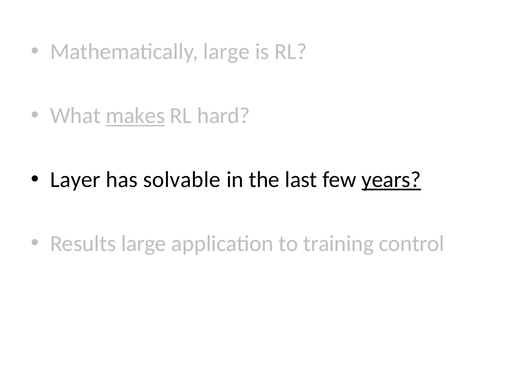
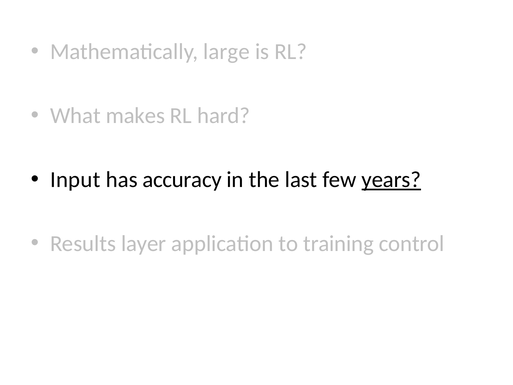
makes underline: present -> none (135, 116)
Layer: Layer -> Input (75, 180)
solvable: solvable -> accuracy (182, 180)
Results large: large -> layer (144, 243)
